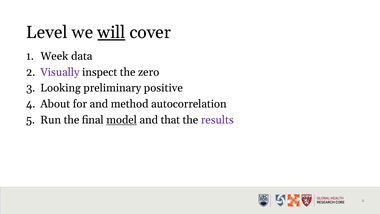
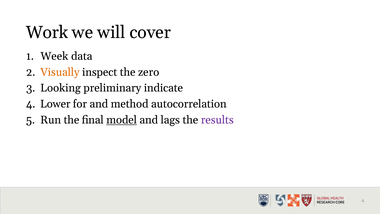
Level: Level -> Work (47, 32)
will underline: present -> none (111, 32)
Visually colour: purple -> orange (60, 72)
positive: positive -> indicate (163, 88)
About: About -> Lower (55, 104)
that: that -> lags (170, 120)
